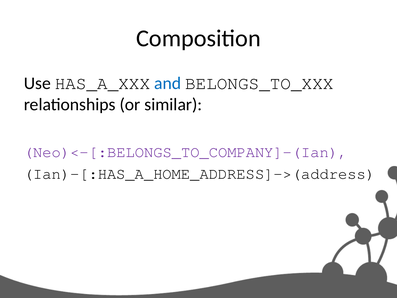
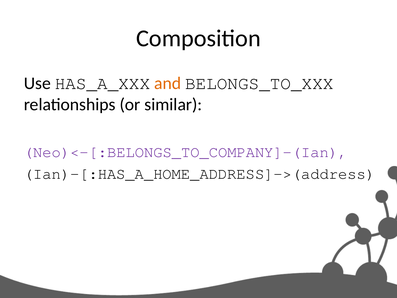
and colour: blue -> orange (168, 83)
